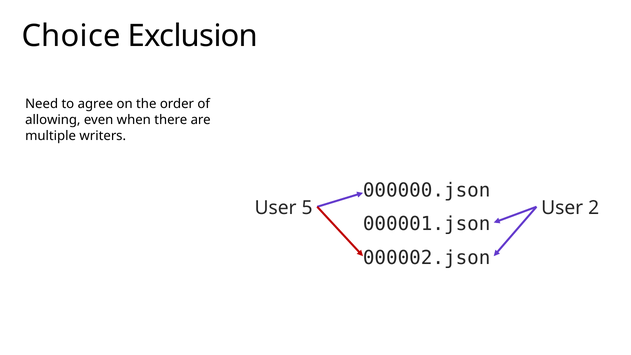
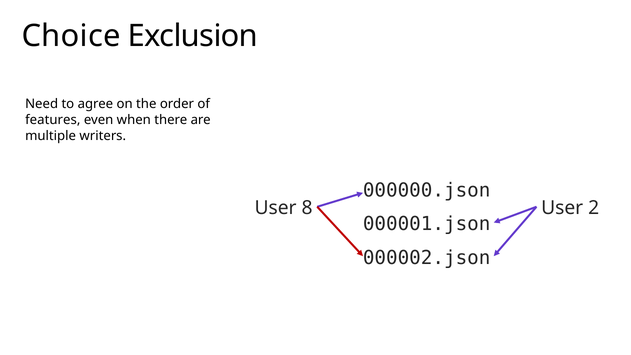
allowing: allowing -> features (53, 120)
5: 5 -> 8 (307, 208)
